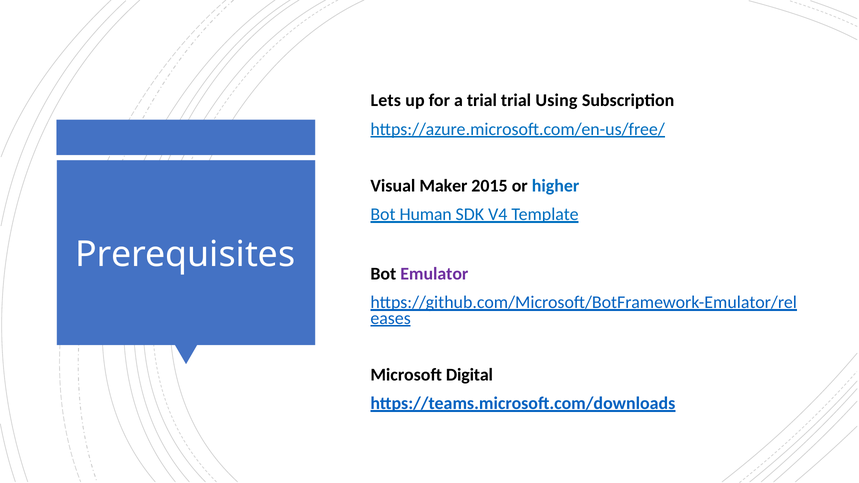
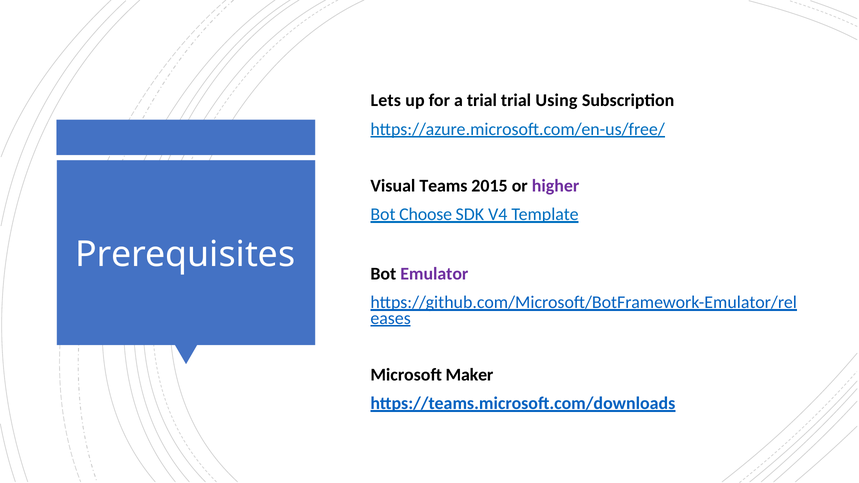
Maker: Maker -> Teams (443, 186)
higher colour: blue -> purple (556, 186)
Human: Human -> Choose (426, 214)
Digital: Digital -> Maker (469, 375)
